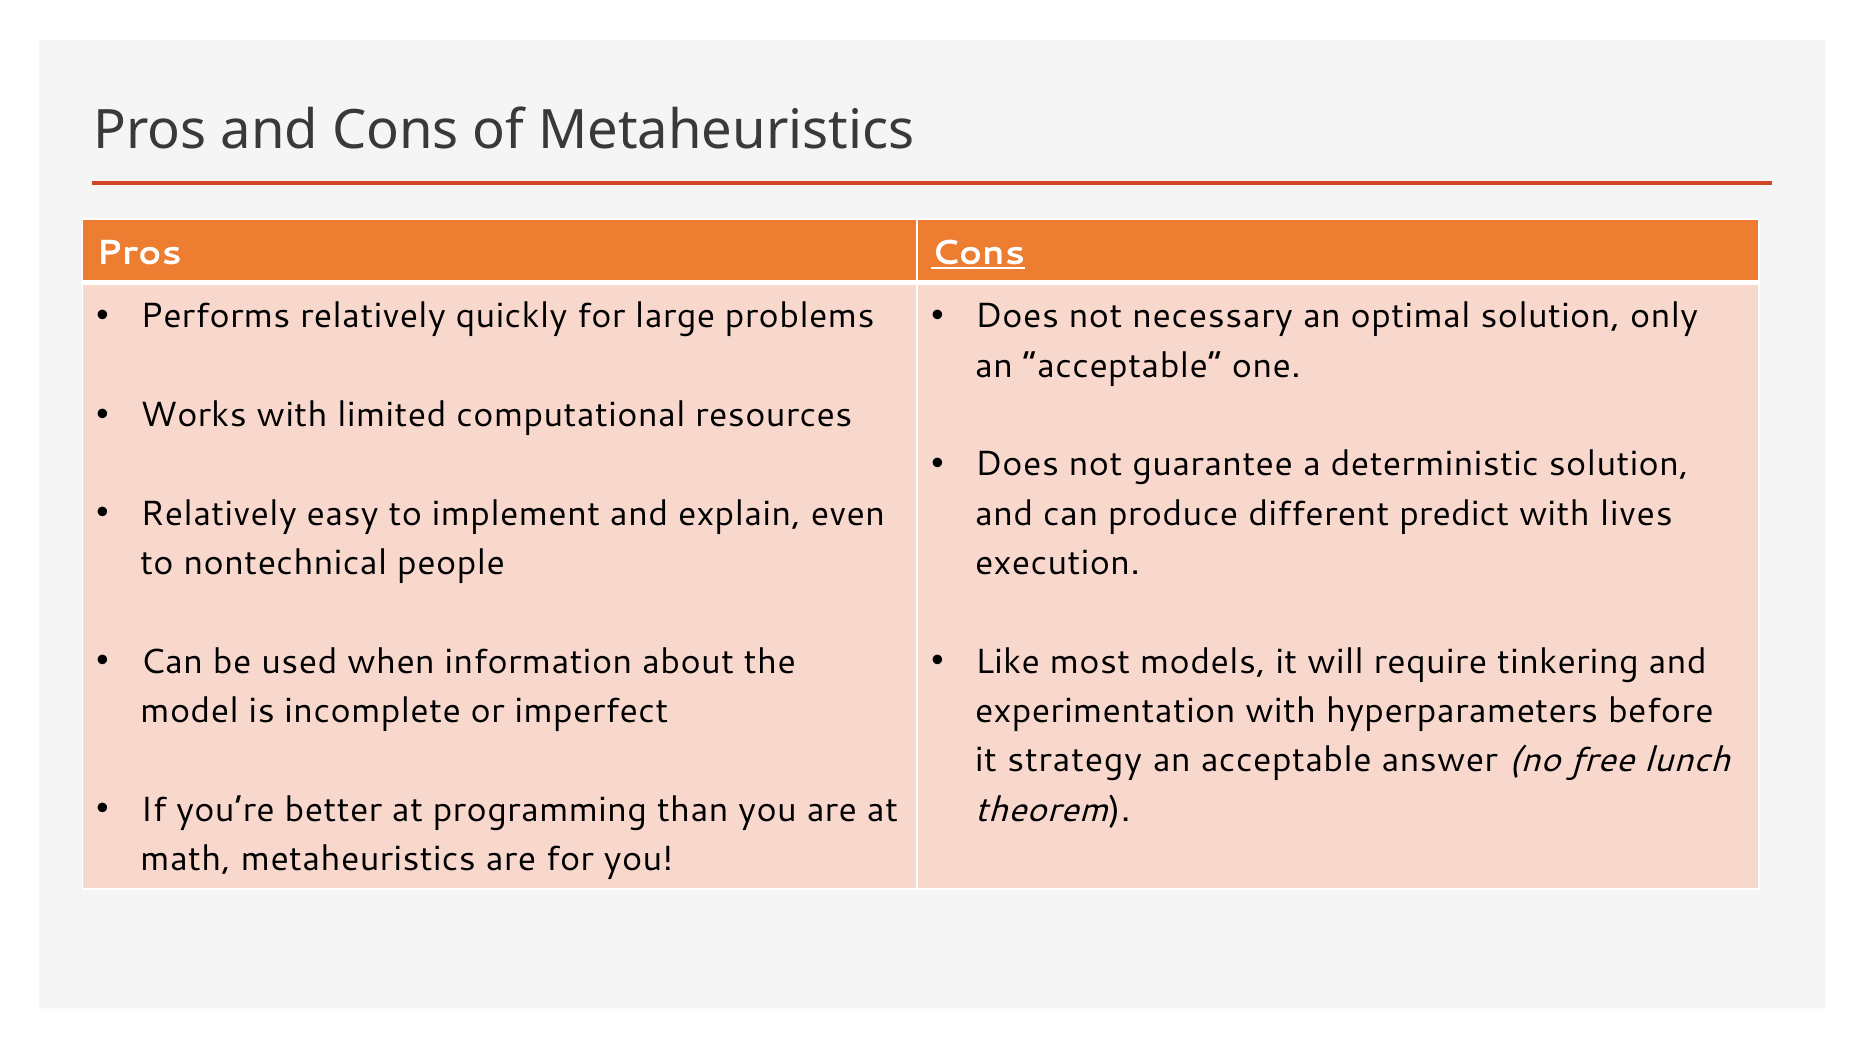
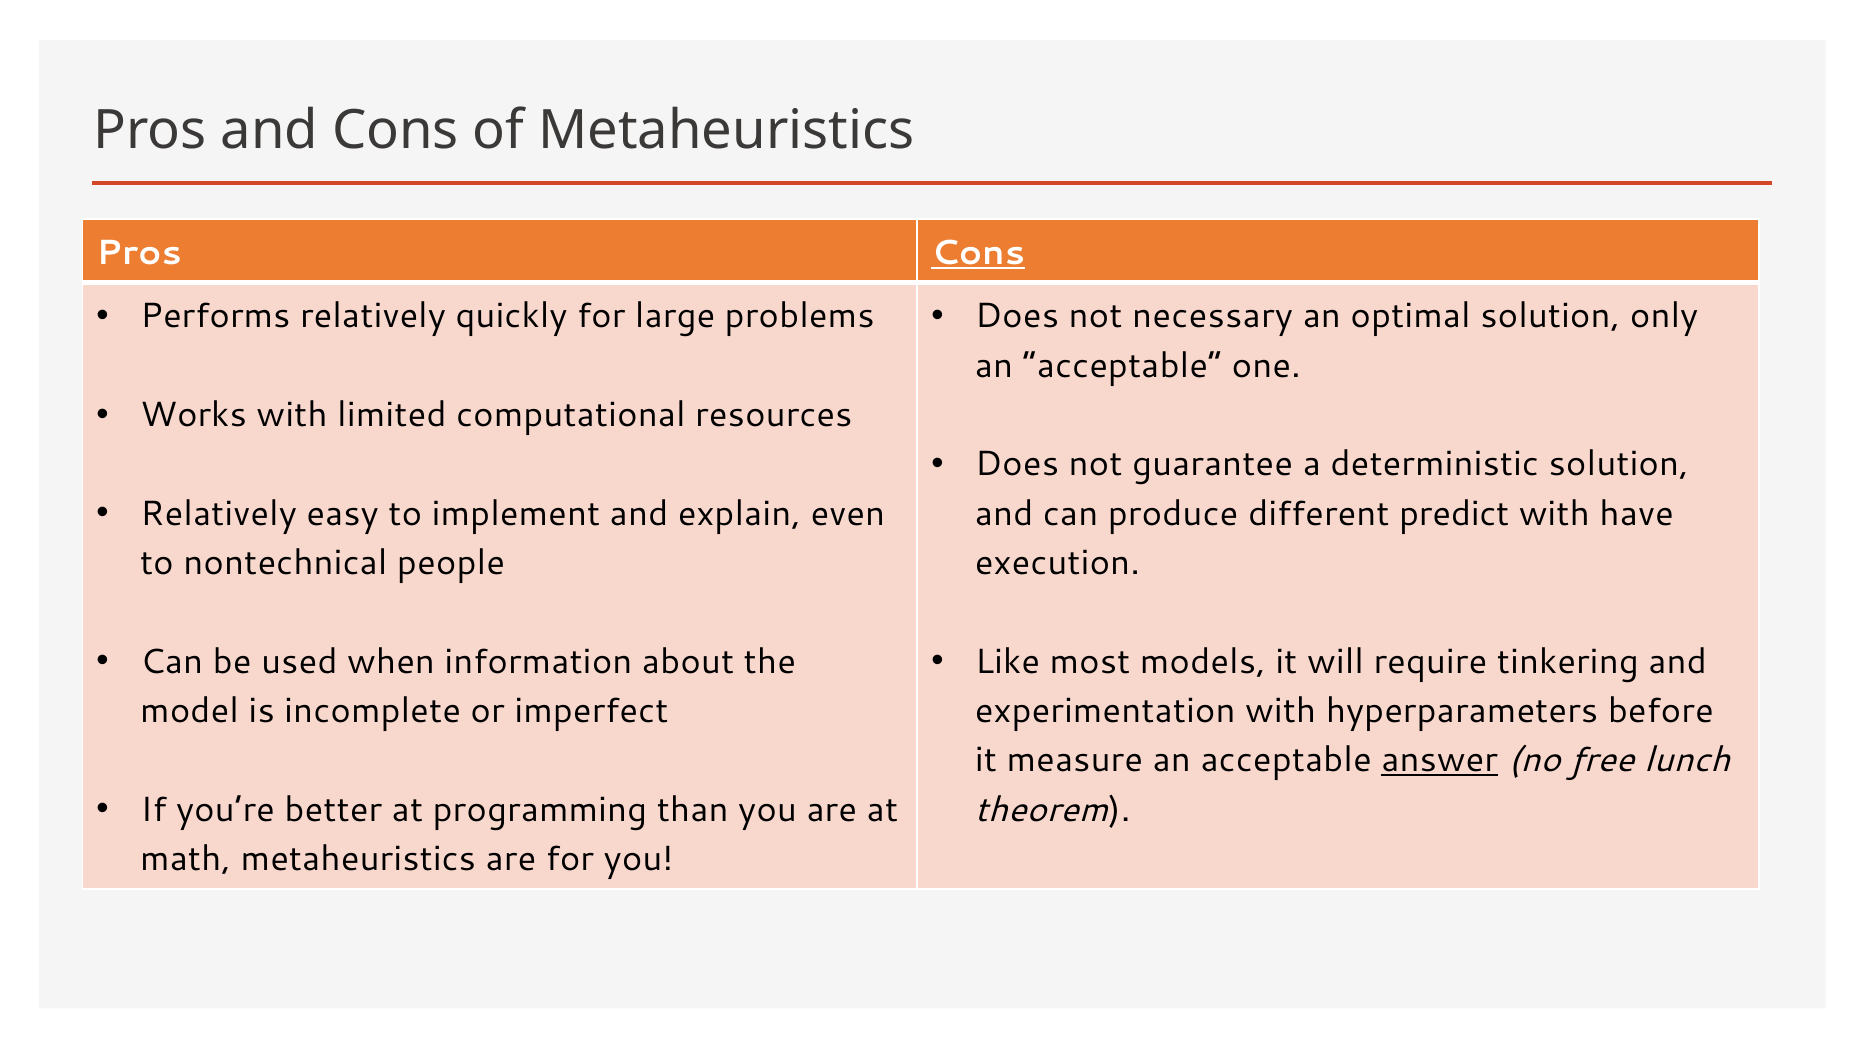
lives: lives -> have (1637, 514)
strategy: strategy -> measure (1075, 761)
answer underline: none -> present (1440, 761)
